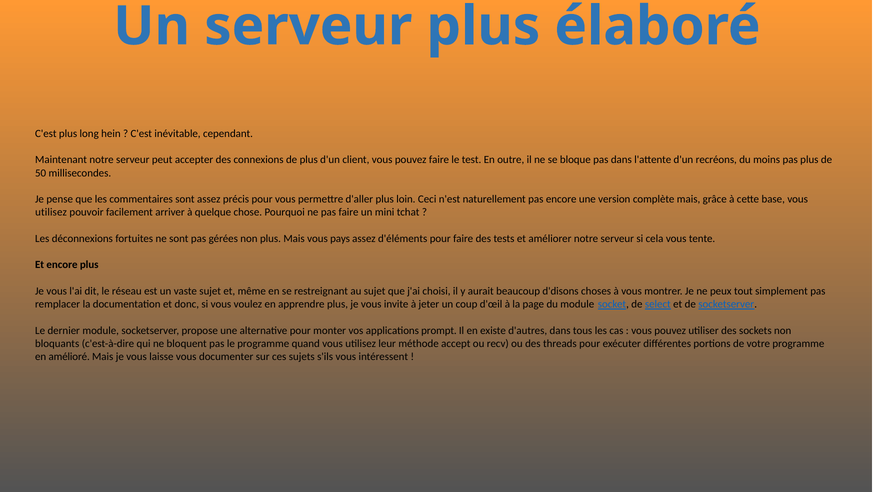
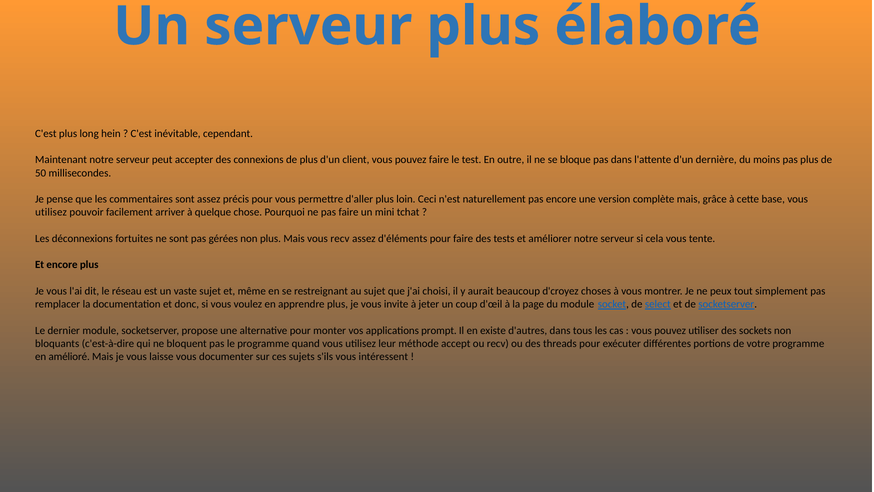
recréons: recréons -> dernière (716, 160)
vous pays: pays -> recv (340, 238)
d'disons: d'disons -> d'croyez (561, 291)
